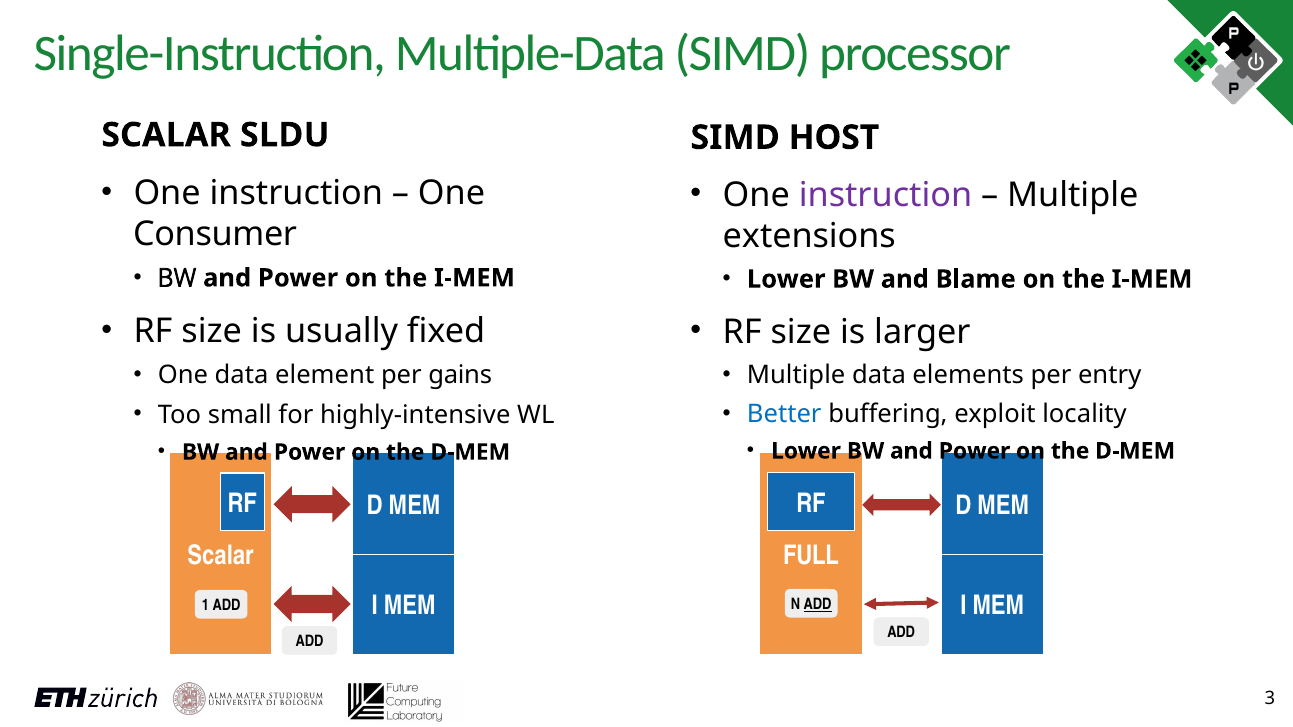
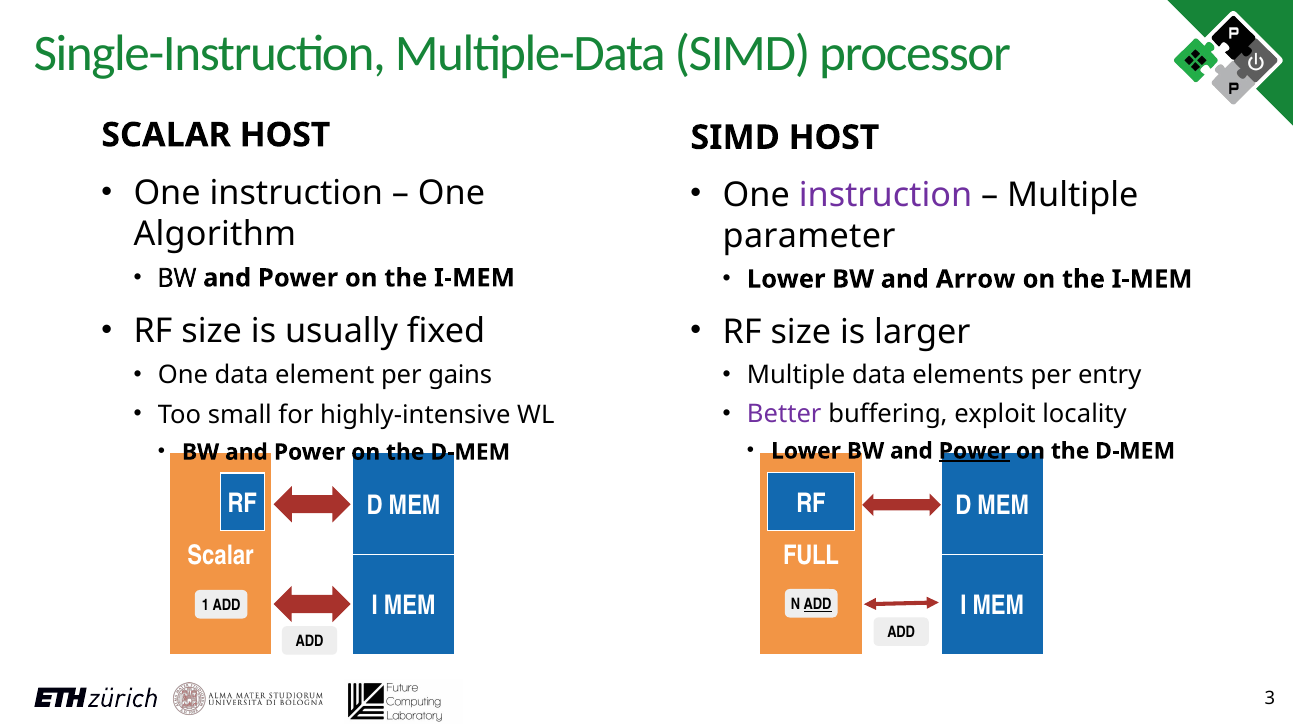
SCALAR SLDU: SLDU -> HOST (285, 135)
Consumer: Consumer -> Algorithm (215, 234)
extensions: extensions -> parameter (809, 236)
Blame: Blame -> Arrow (976, 279)
Better colour: blue -> purple (784, 414)
Power underline: none -> present (975, 451)
